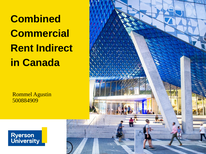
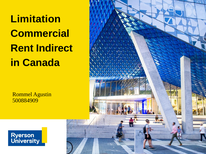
Combined: Combined -> Limitation (36, 19)
